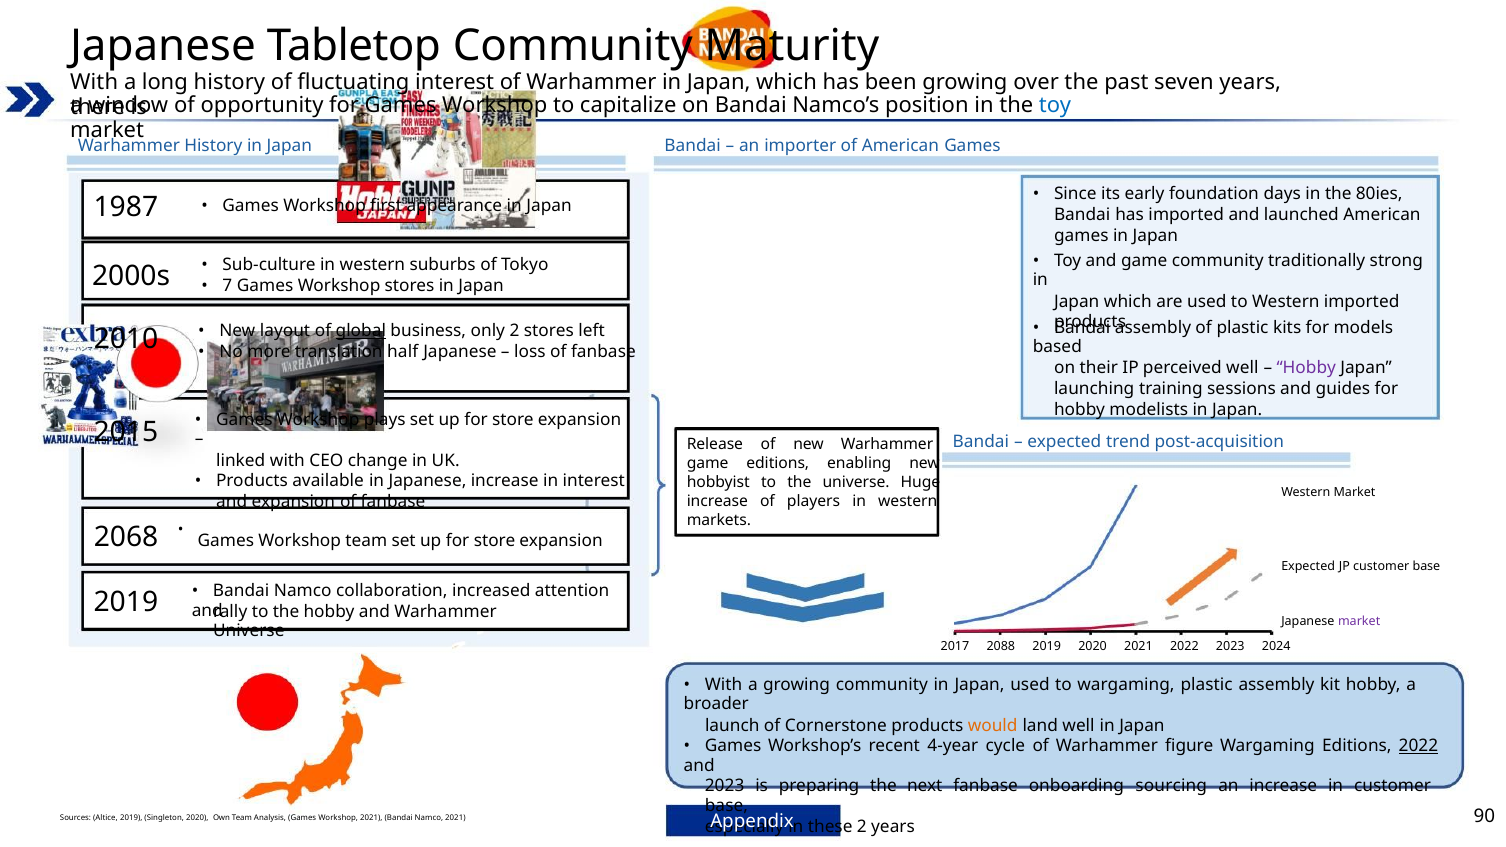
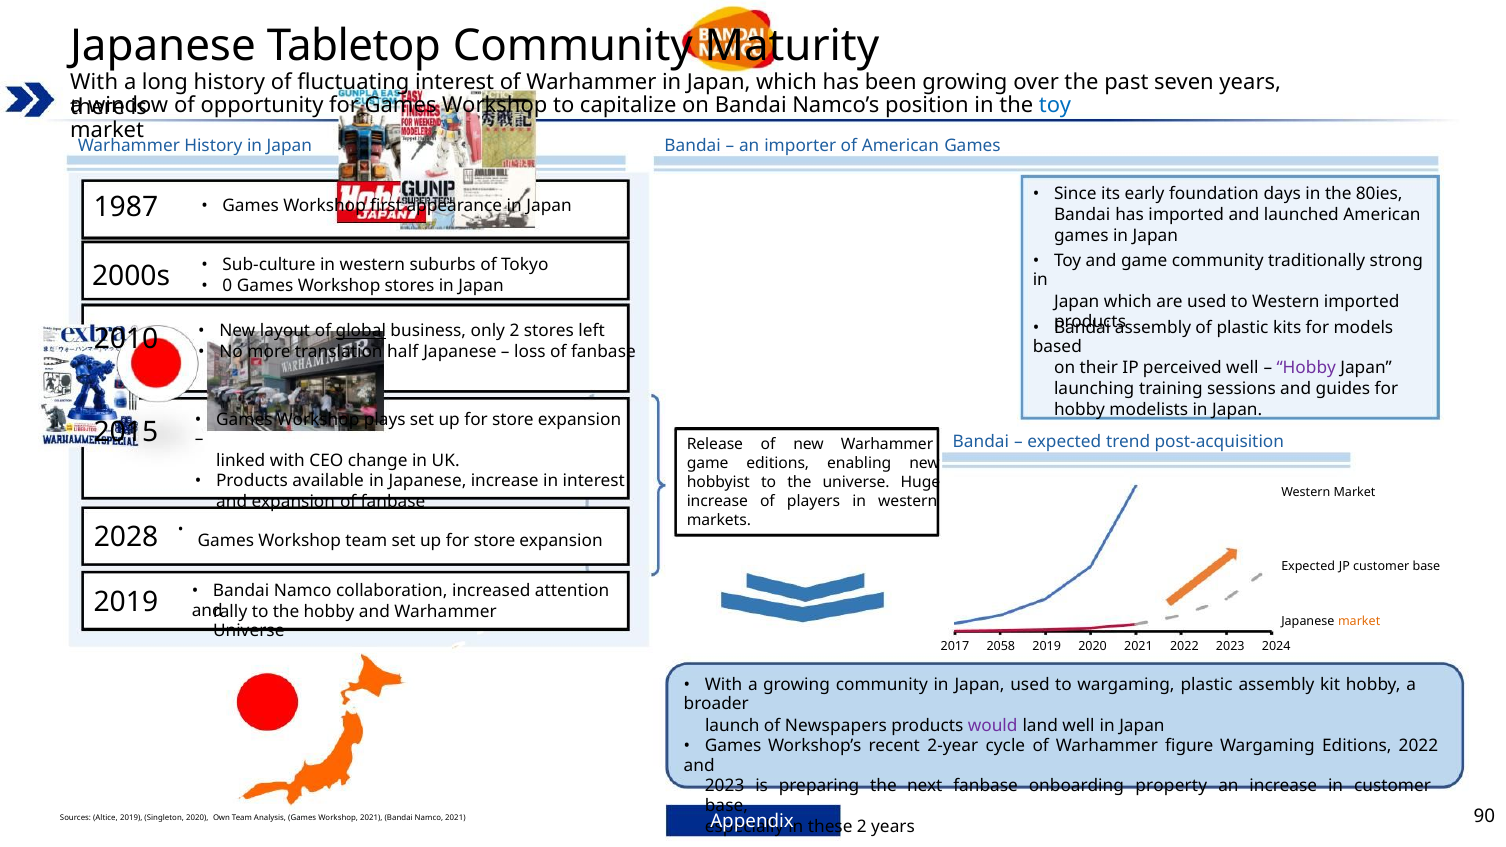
7: 7 -> 0 (227, 286)
2068: 2068 -> 2028 (126, 538)
market colour: purple -> orange (1359, 621)
2088: 2088 -> 2058 (1001, 646)
Cornerstone: Cornerstone -> Newspapers (836, 726)
would colour: orange -> purple (993, 726)
4-year: 4-year -> 2-year (953, 746)
2022 underline: present -> none (1418, 746)
sourcing: sourcing -> property (1171, 786)
